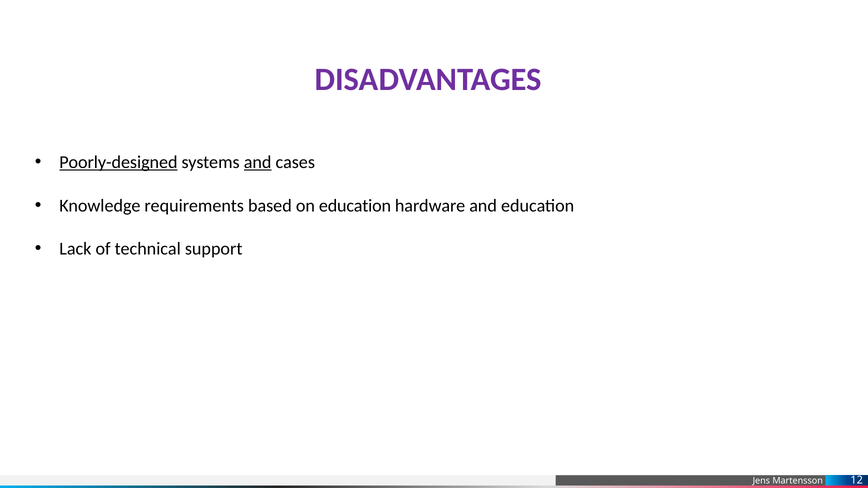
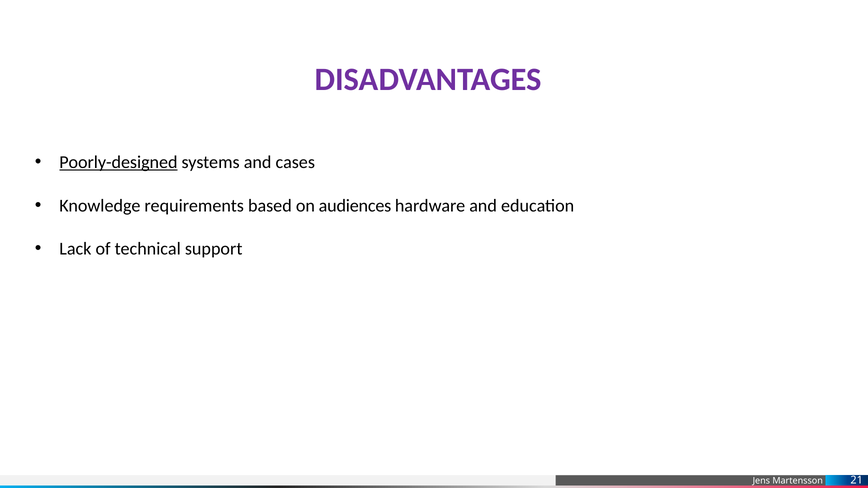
and underline: present -> none (258, 162)
on education: education -> audiences (355, 206)
12: 12 -> 21 (857, 480)
